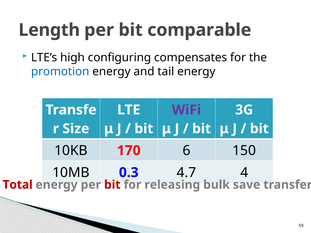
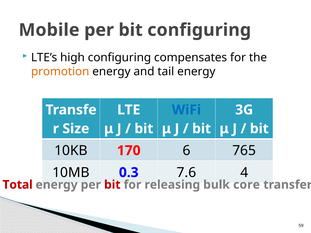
Length: Length -> Mobile (49, 30)
bit comparable: comparable -> configuring (199, 30)
promotion colour: blue -> orange (60, 72)
WiFi colour: purple -> blue (186, 110)
150: 150 -> 765 (244, 151)
4.7: 4.7 -> 7.6 (186, 173)
save: save -> core (247, 185)
